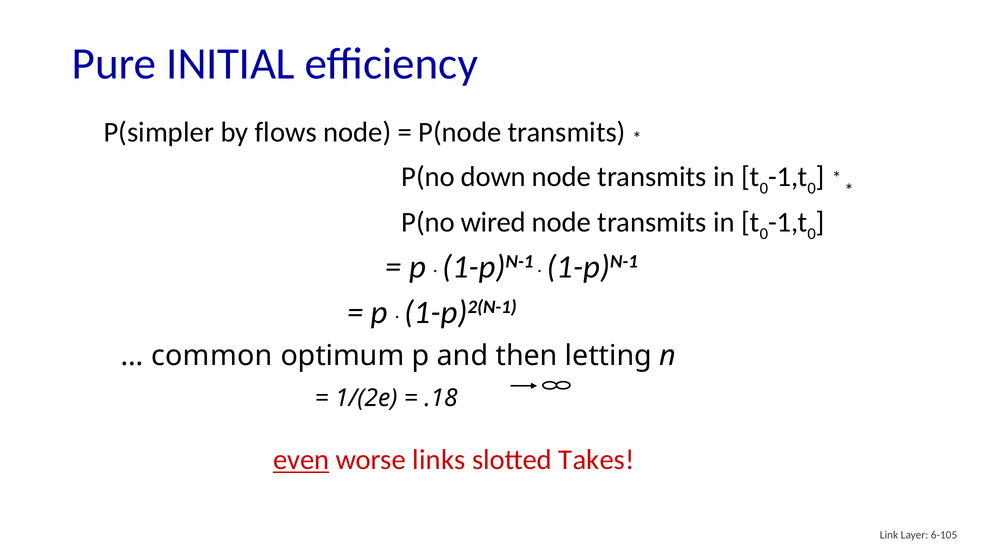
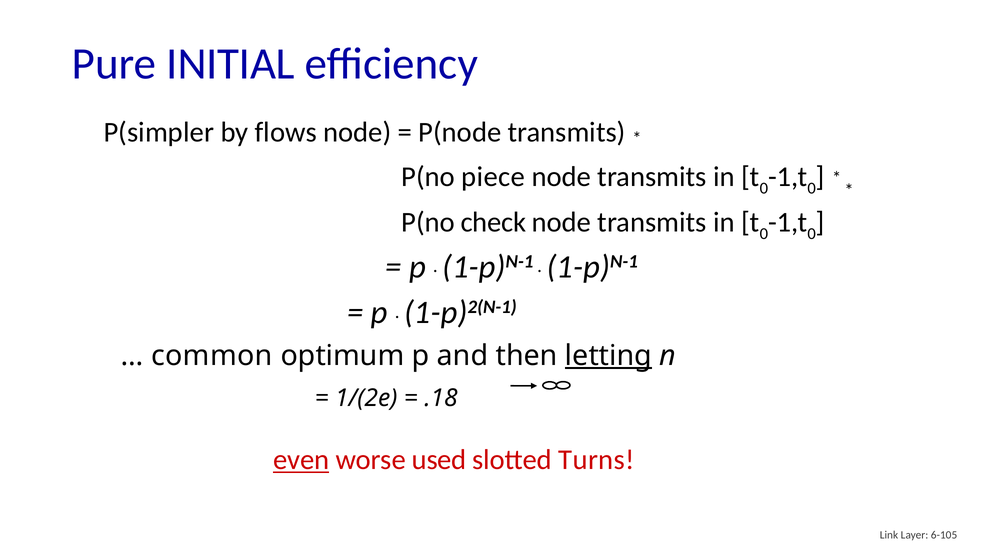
down: down -> piece (493, 177)
wired: wired -> check (493, 222)
letting underline: none -> present (608, 356)
links: links -> used (439, 460)
Takes: Takes -> Turns (596, 460)
